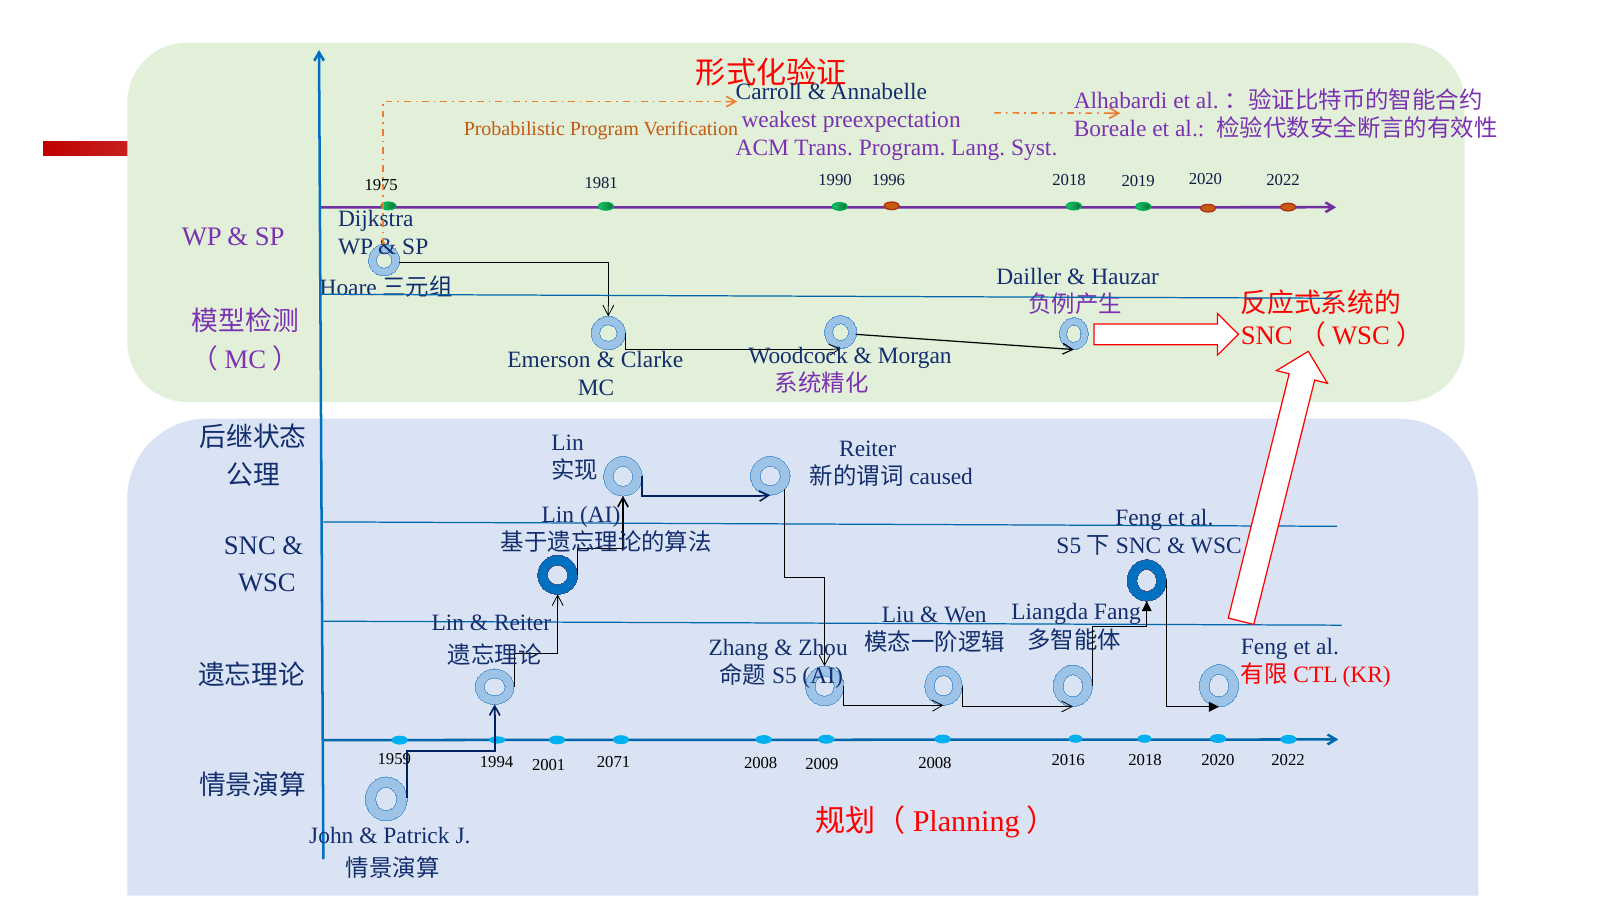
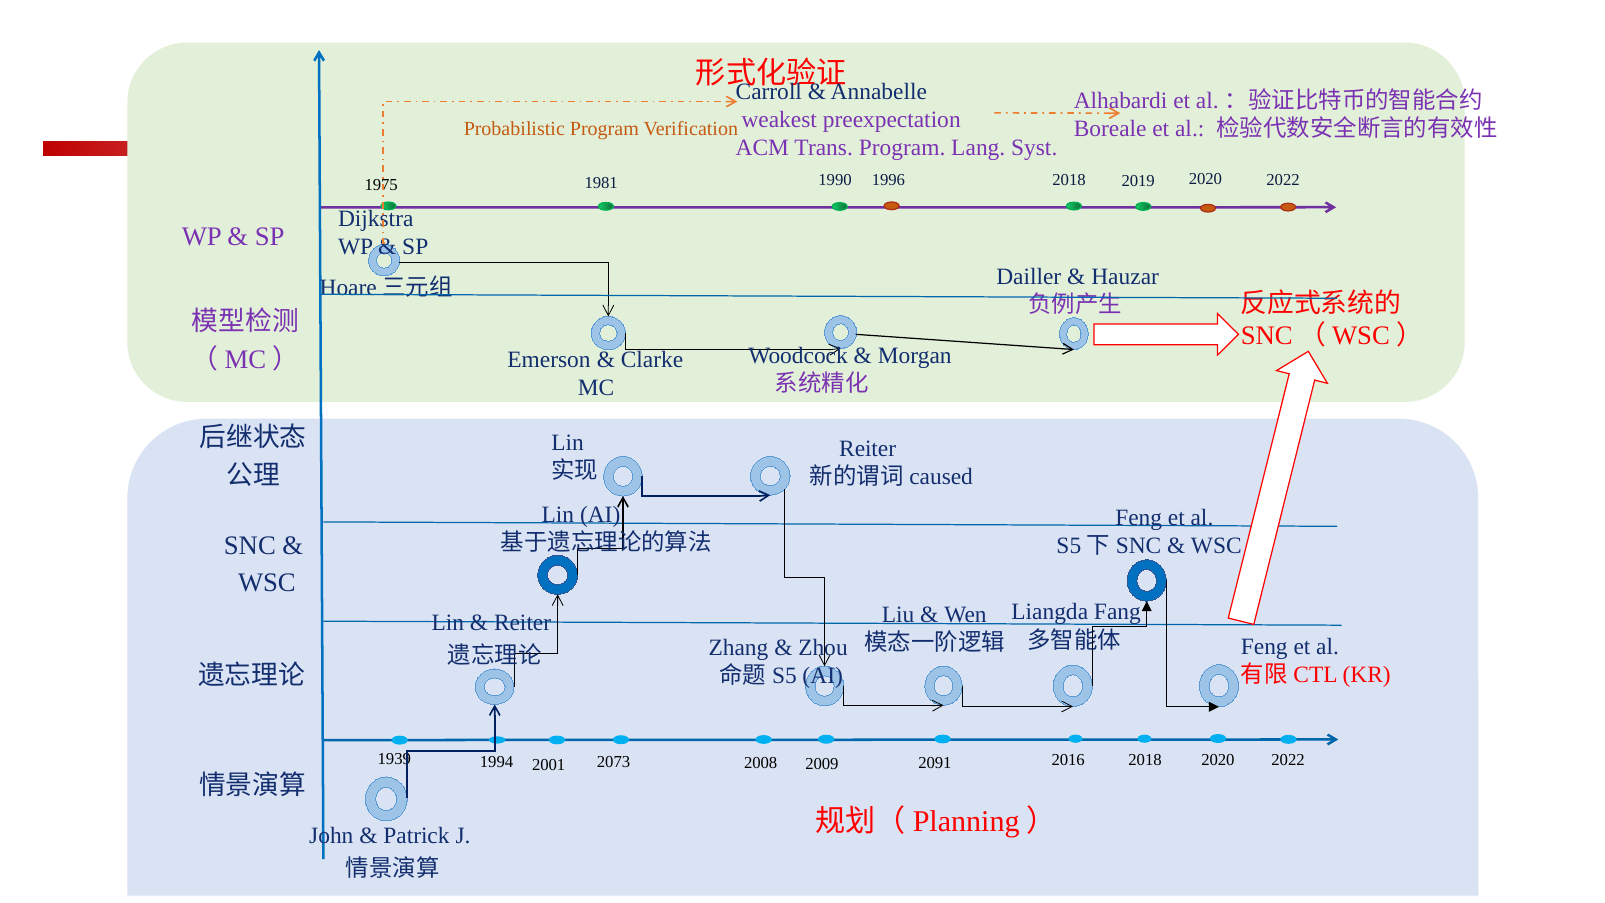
1959: 1959 -> 1939 (394, 758)
2071: 2071 -> 2073 (614, 762)
2009 2008: 2008 -> 2091 (935, 762)
